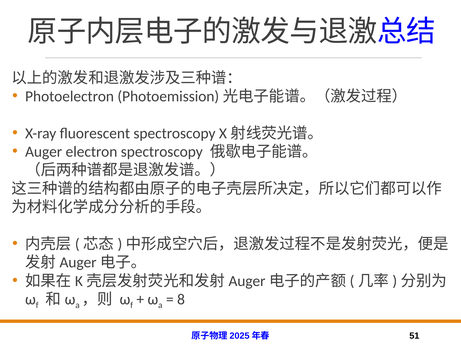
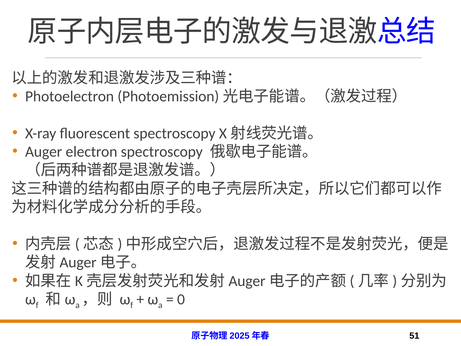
8: 8 -> 0 (181, 299)
